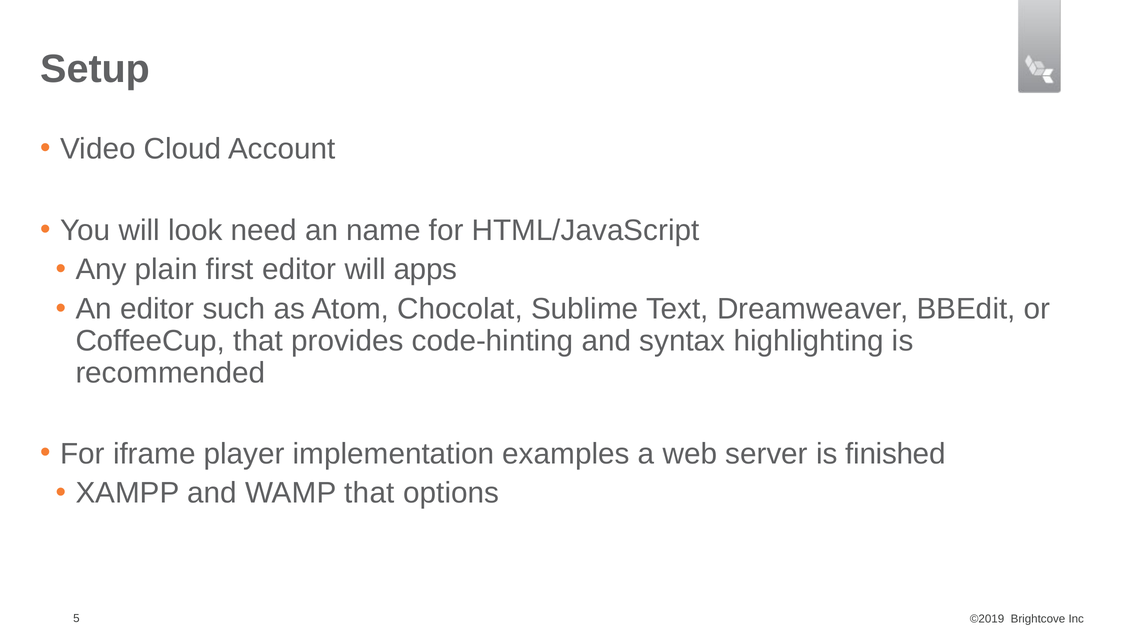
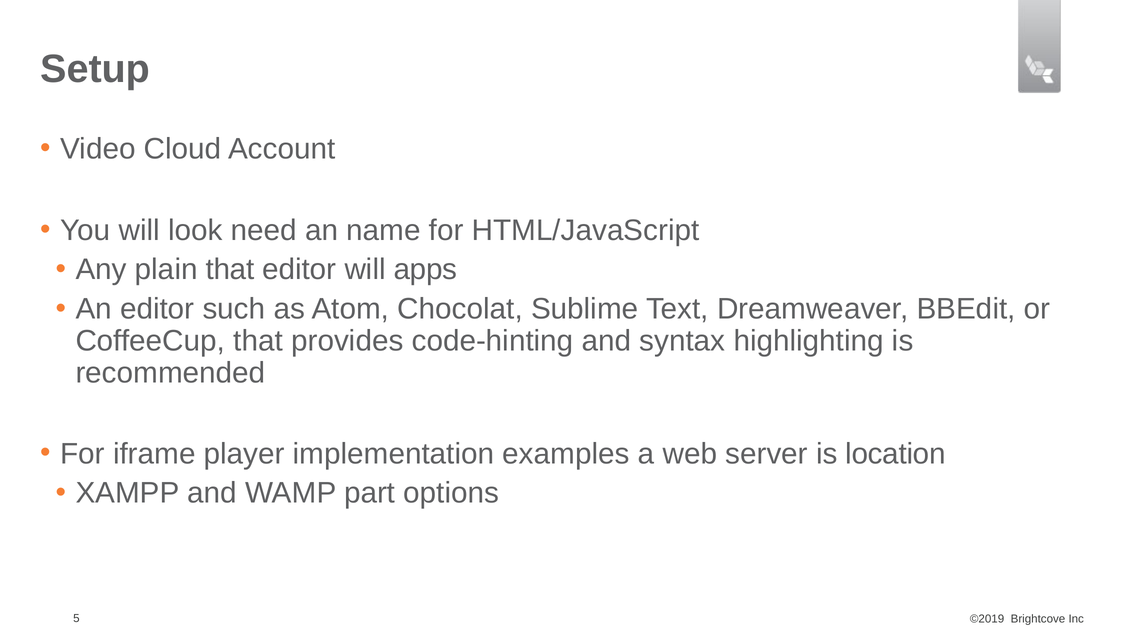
plain first: first -> that (230, 269)
finished: finished -> location (895, 454)
WAMP that: that -> part (370, 493)
